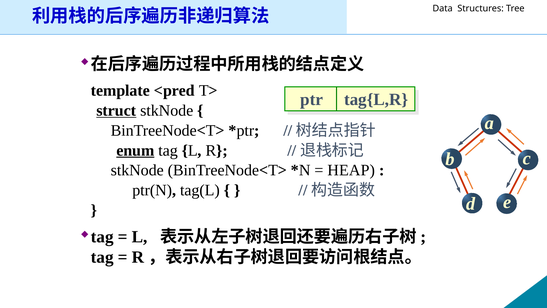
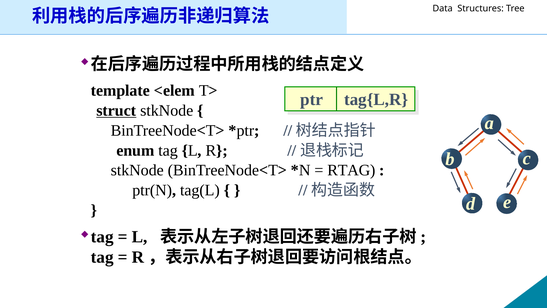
<pred: <pred -> <elem (174, 90)
enum underline: present -> none (135, 150)
HEAP: HEAP -> RTAG (351, 170)
